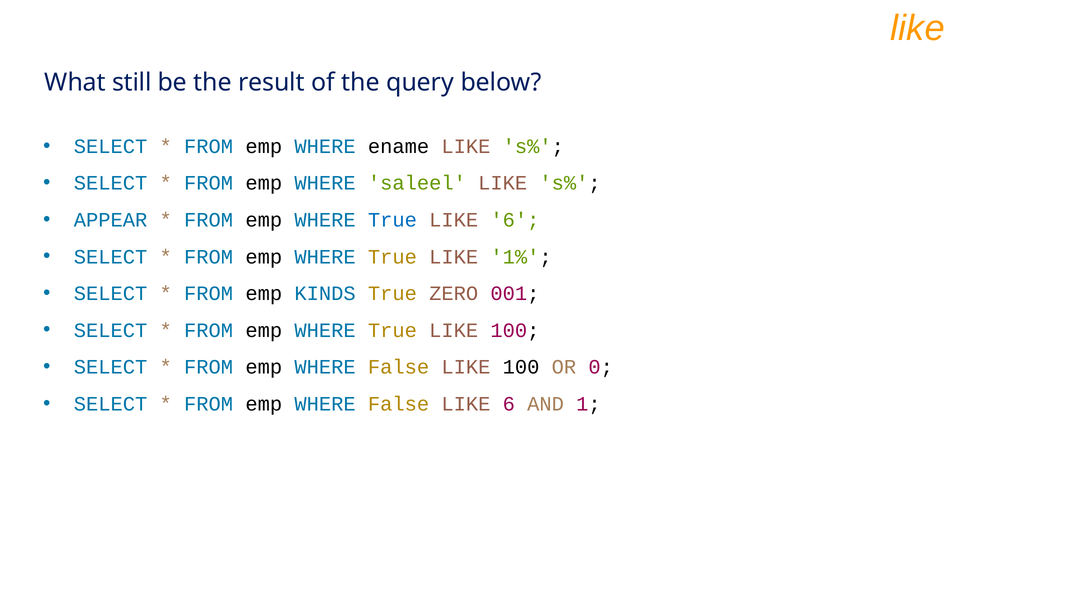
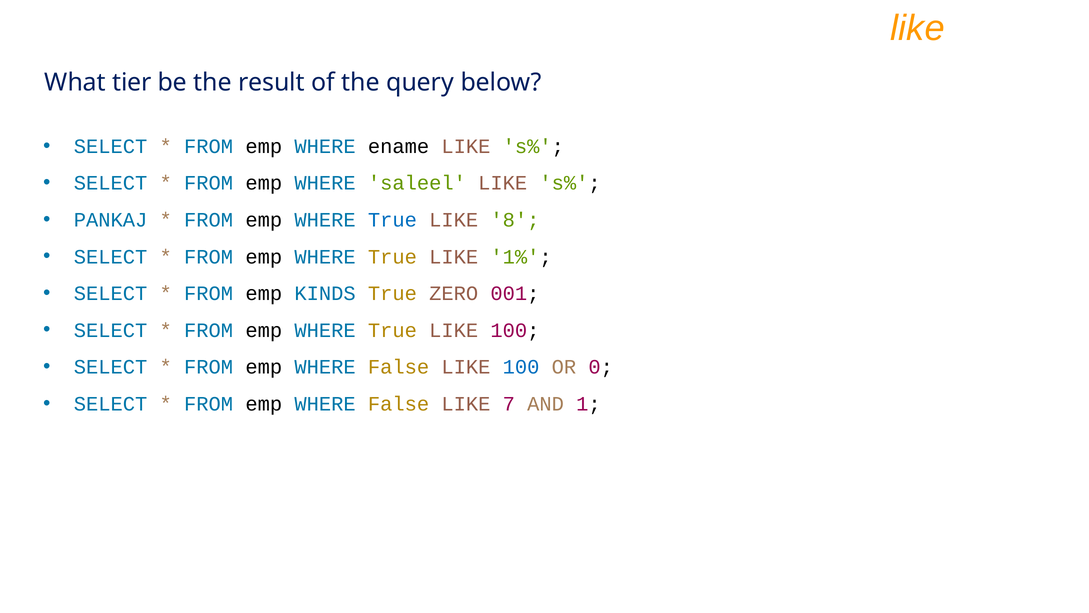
still: still -> tier (132, 83)
APPEAR: APPEAR -> PANKAJ (111, 220)
6: 6 -> 8 (515, 220)
100 colour: black -> blue (521, 367)
False LIKE 6: 6 -> 7 (509, 404)
